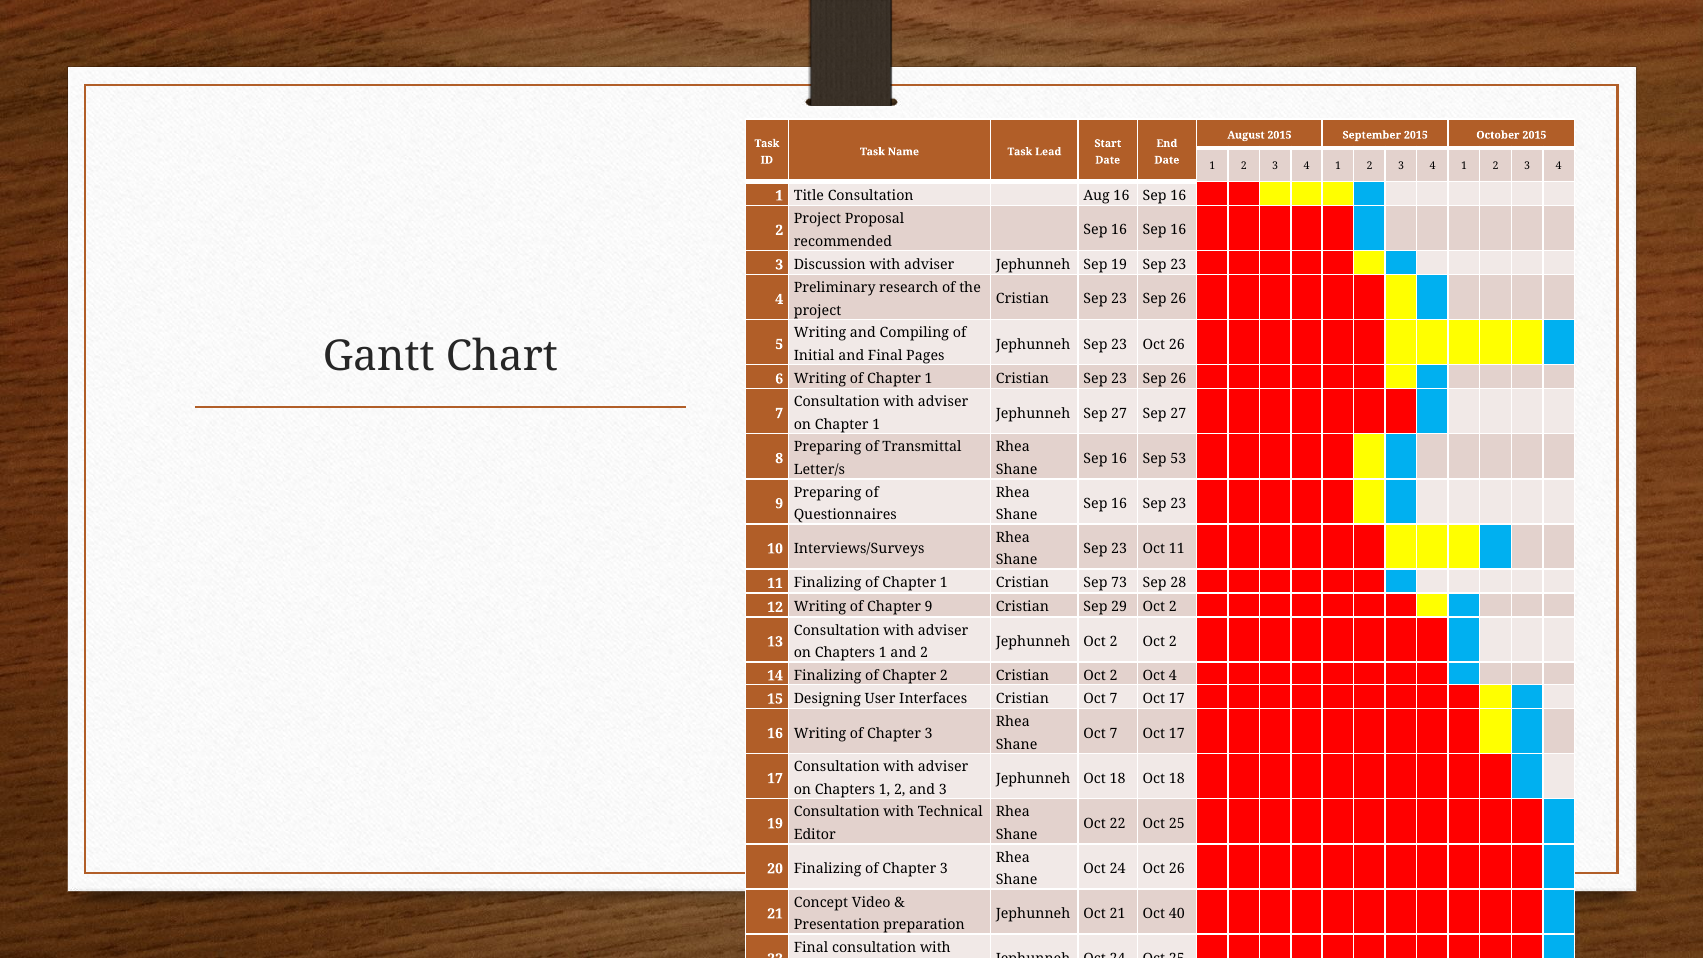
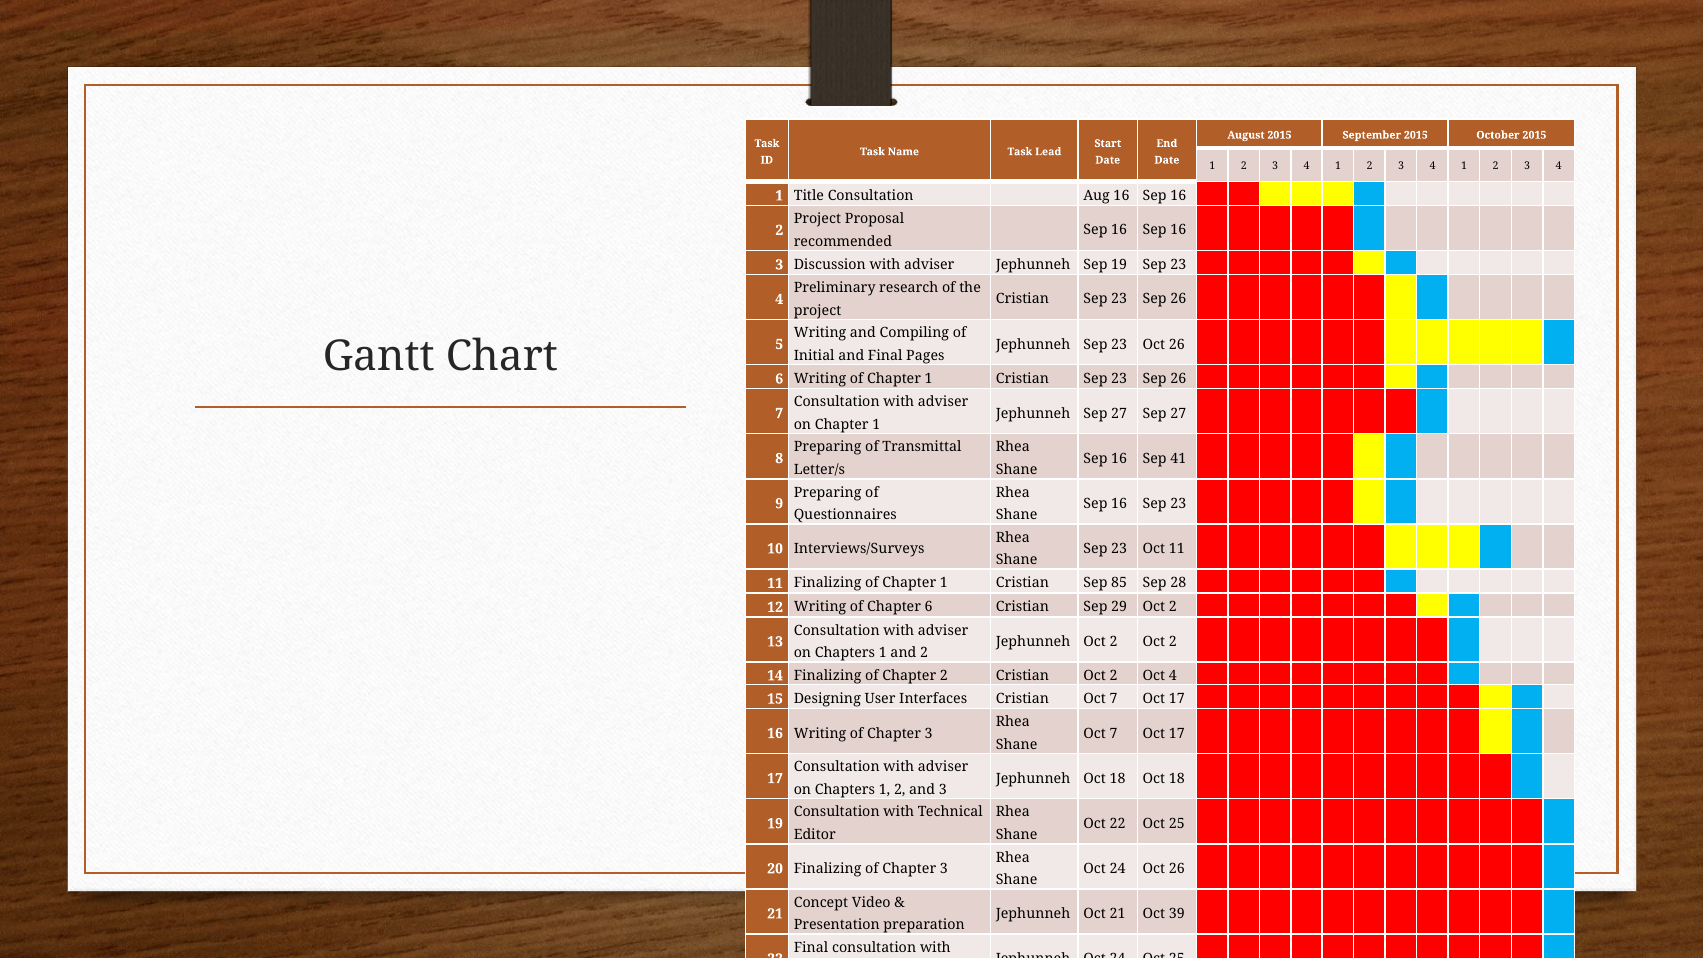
53: 53 -> 41 (1178, 458)
73: 73 -> 85 (1119, 583)
Chapter 9: 9 -> 6 (929, 607)
40: 40 -> 39 (1177, 914)
